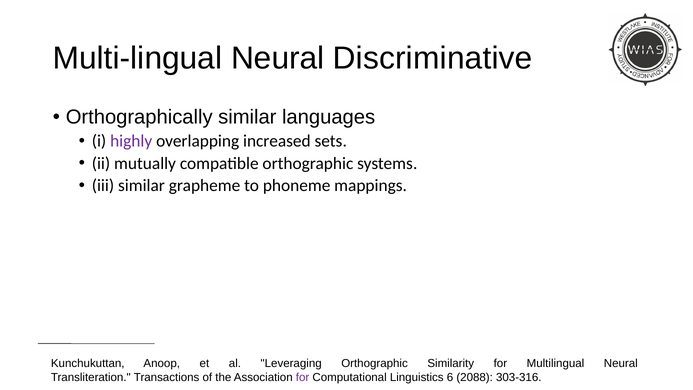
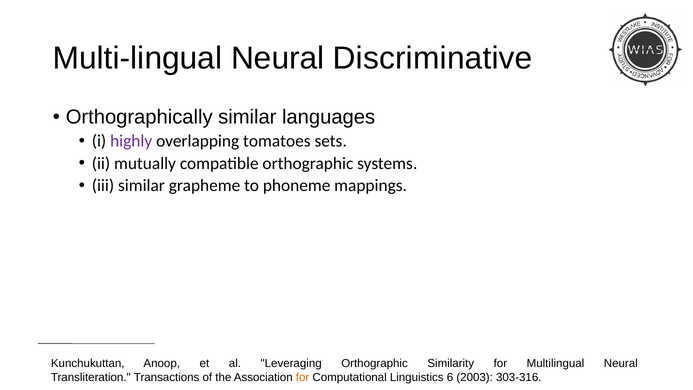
increased: increased -> tomatoes (277, 141)
for colour: purple -> orange (303, 377)
2088: 2088 -> 2003 (475, 377)
